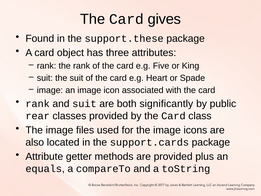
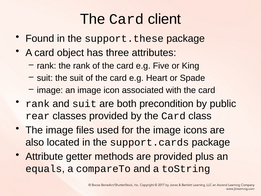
gives: gives -> client (164, 19)
significantly: significantly -> precondition (166, 104)
